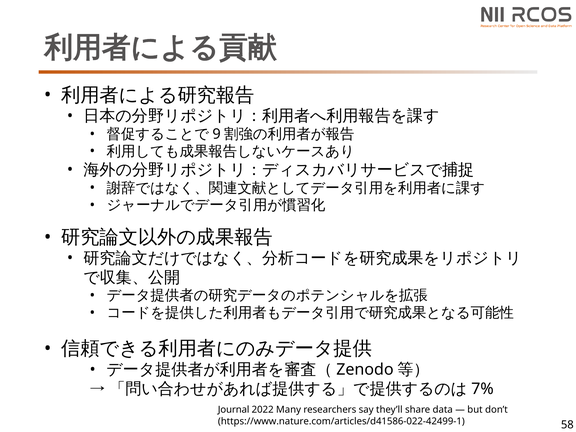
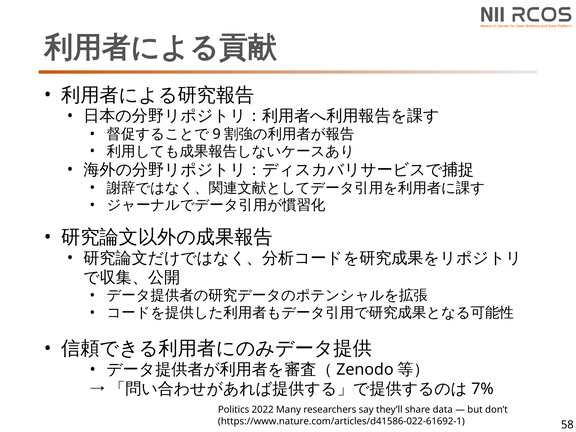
Journal: Journal -> Politics (234, 410)
https://www.nature.com/articles/d41586-022-42499-1: https://www.nature.com/articles/d41586-022-42499-1 -> https://www.nature.com/articles/d41586-022-61692-1 (341, 421)
